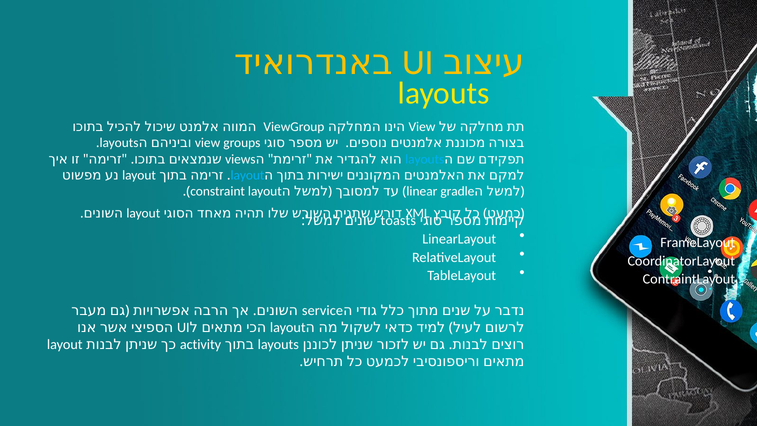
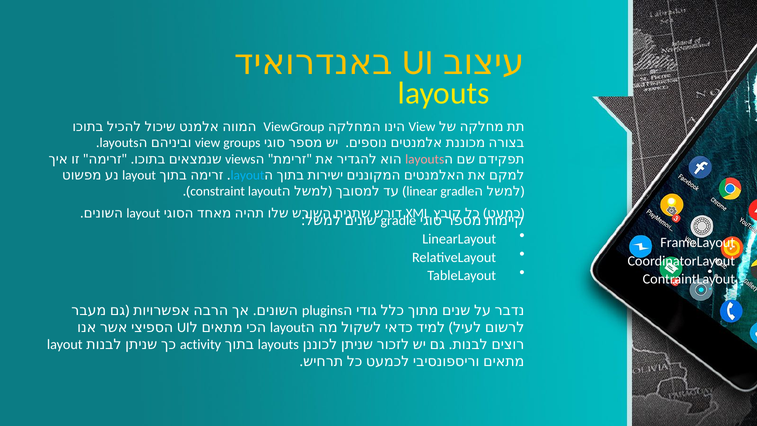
layouts colour: light blue -> pink (425, 159)
toasts: toasts -> gradle (398, 221)
service: service -> plugins (323, 311)
